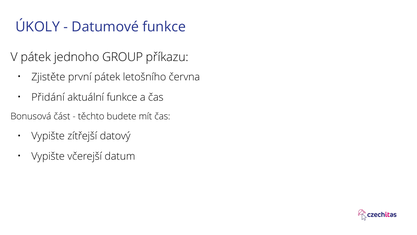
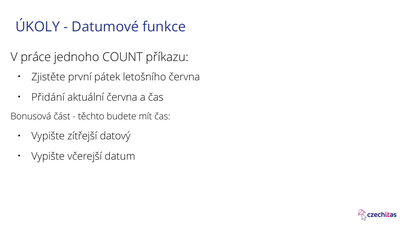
V pátek: pátek -> práce (36, 57)
GROUP: GROUP -> COUNT (123, 57)
aktuální funkce: funkce -> června (122, 97)
